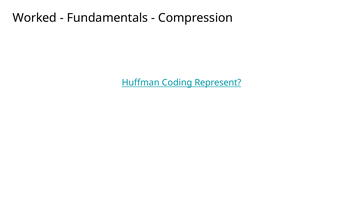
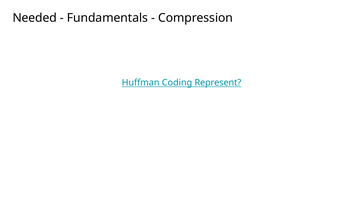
Worked: Worked -> Needed (35, 18)
